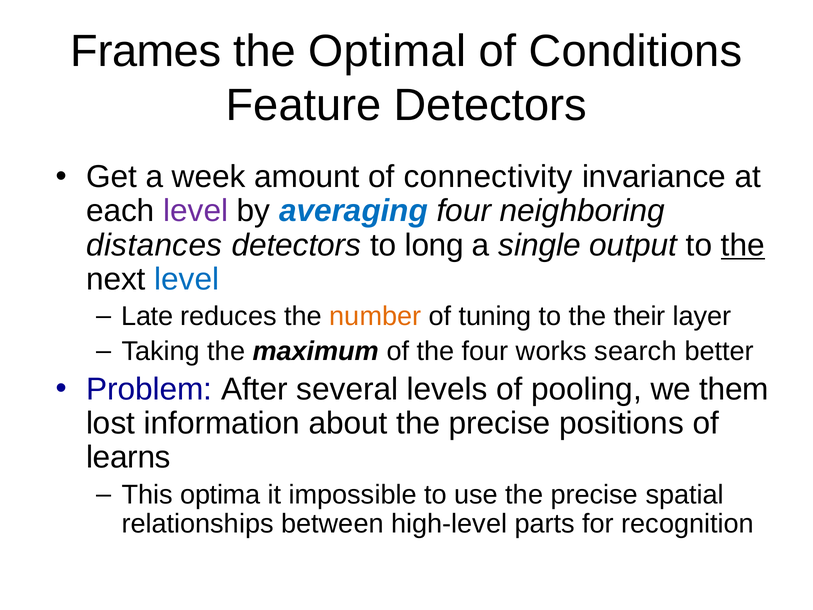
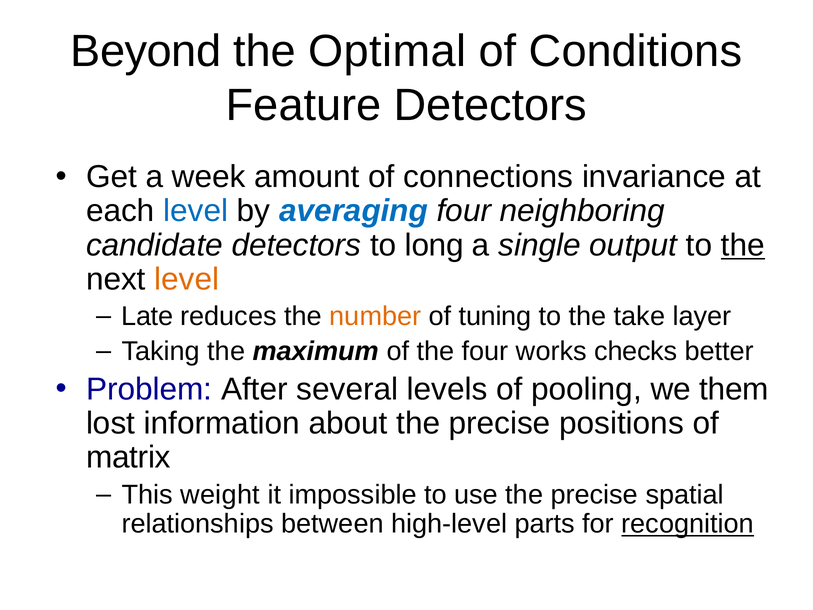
Frames: Frames -> Beyond (146, 51)
connectivity: connectivity -> connections (488, 177)
level colour: purple -> blue (196, 211)
distances: distances -> candidate (154, 245)
level colour: blue -> orange (187, 279)
their: their -> take (640, 316)
search: search -> checks (636, 351)
learns: learns -> matrix (128, 457)
optima: optima -> weight (220, 495)
recognition underline: none -> present (688, 524)
